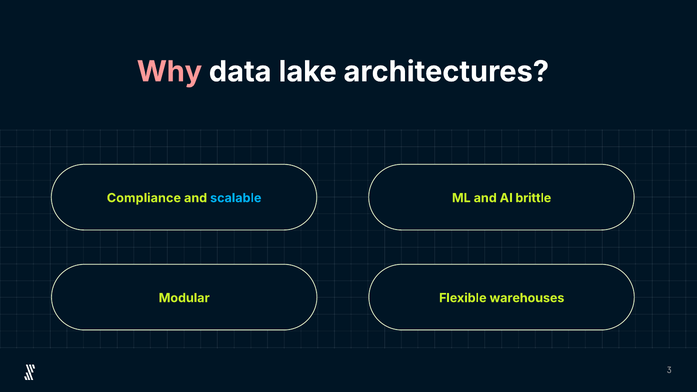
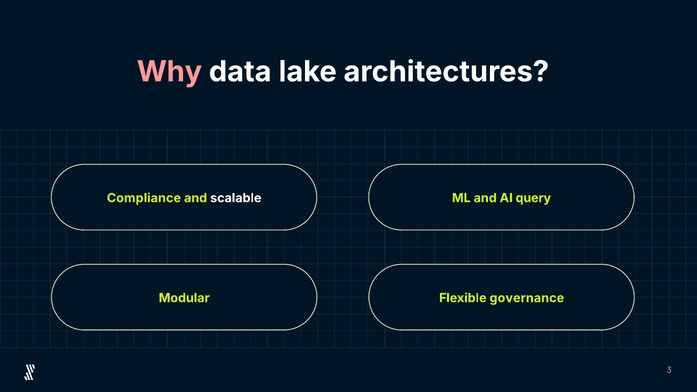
scalable colour: light blue -> white (236, 198)
brittle: brittle -> query (533, 198)
warehouses: warehouses -> governance (527, 298)
